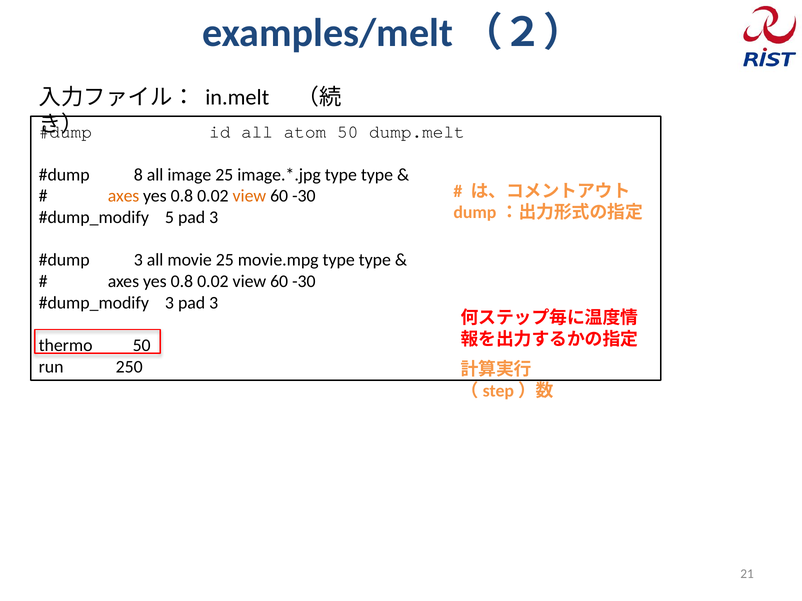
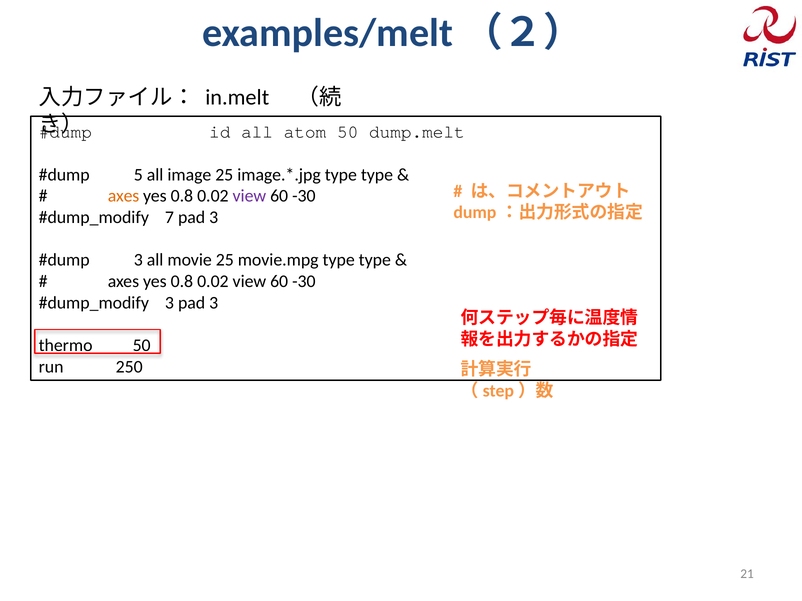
8: 8 -> 5 (138, 175)
view colour: orange -> purple (249, 196)
5: 5 -> 7 (169, 218)
